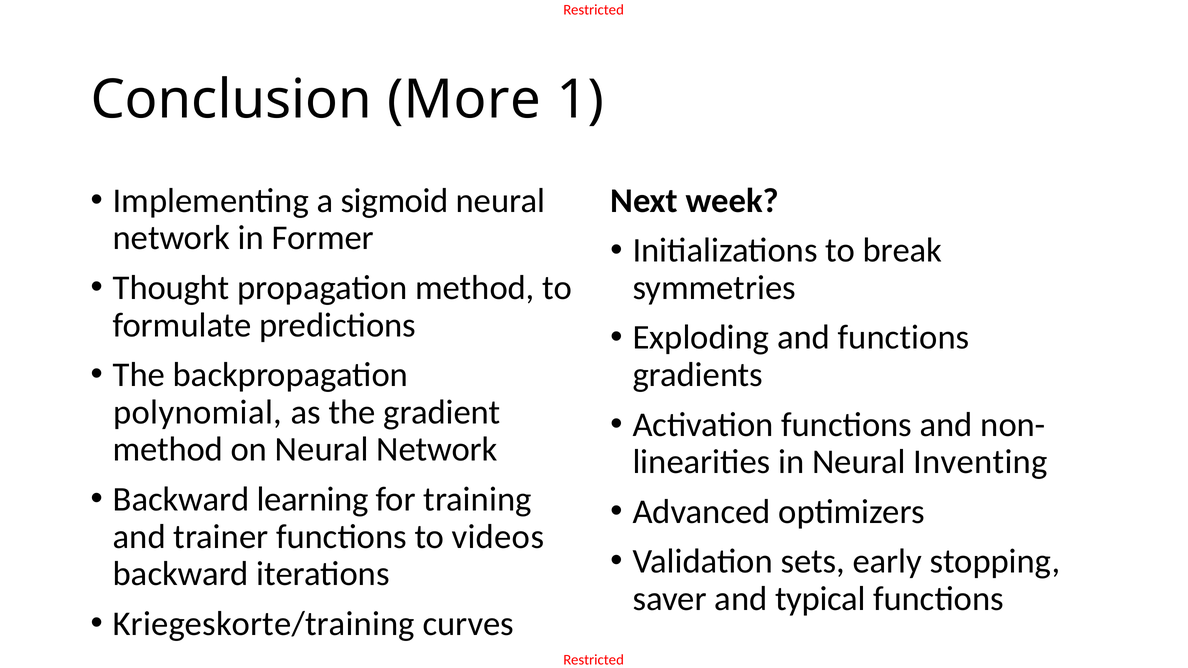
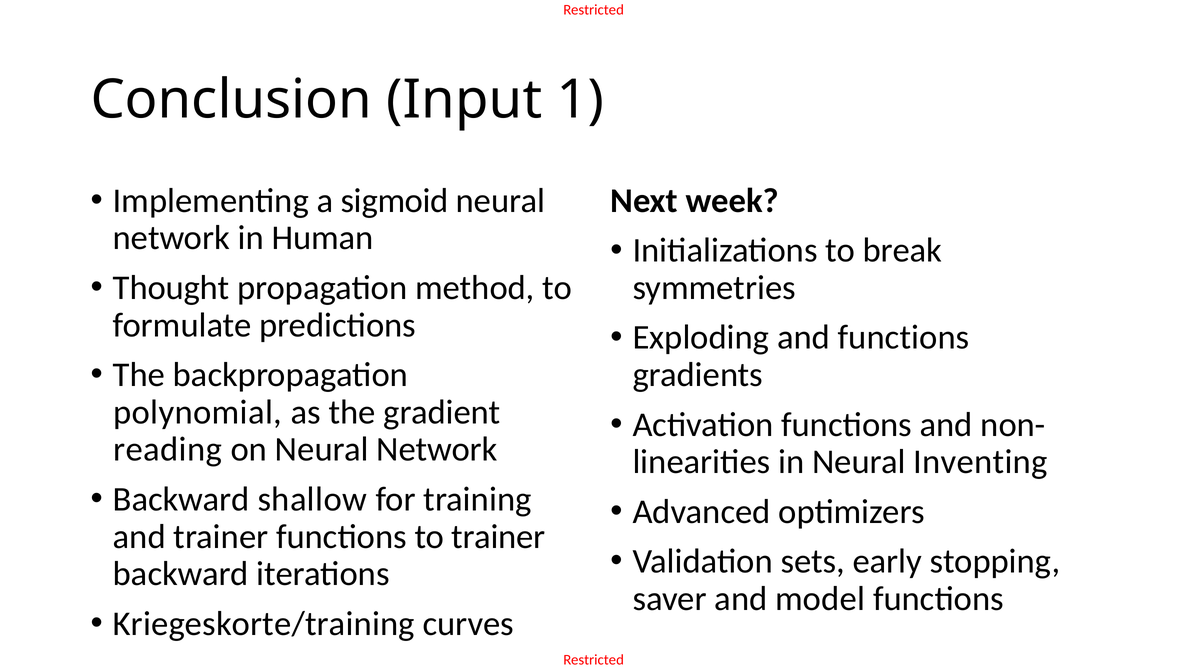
More: More -> Input (464, 100)
Former: Former -> Human (323, 238)
method: method -> reading (168, 450)
learning: learning -> shallow (312, 499)
to videos: videos -> trainer (498, 537)
typical: typical -> model (820, 599)
